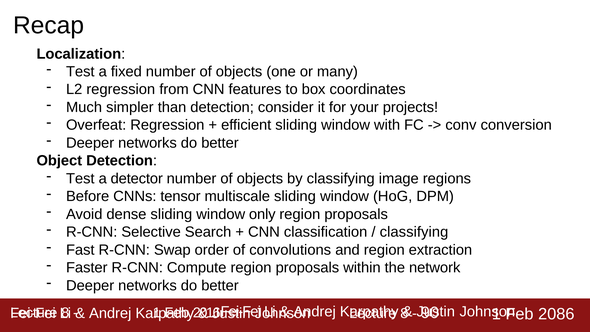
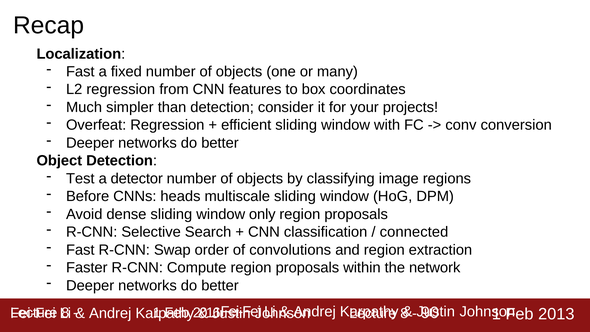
Test: Test -> Fast (80, 72)
tensor: tensor -> heads (180, 196)
classifying: classifying -> connected (414, 232)
2086: 2086 -> 2013 (556, 314)
